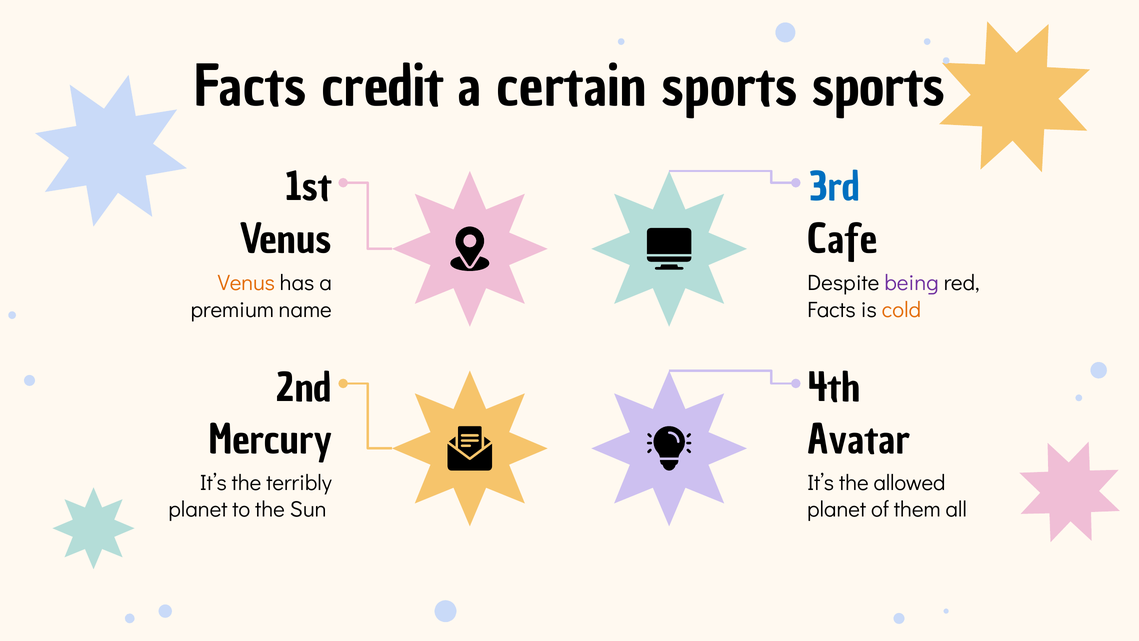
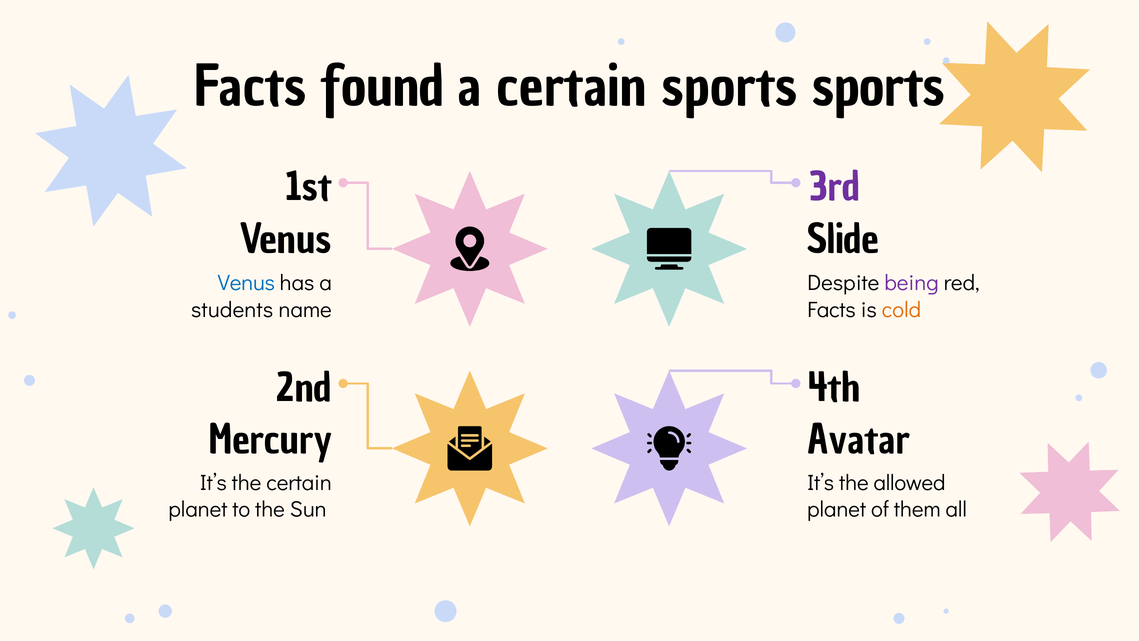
credit: credit -> found (382, 87)
3rd colour: blue -> purple (835, 187)
Cafe: Cafe -> Slide (843, 240)
Venus colour: orange -> blue (246, 283)
premium: premium -> students (232, 310)
the terribly: terribly -> certain (299, 483)
